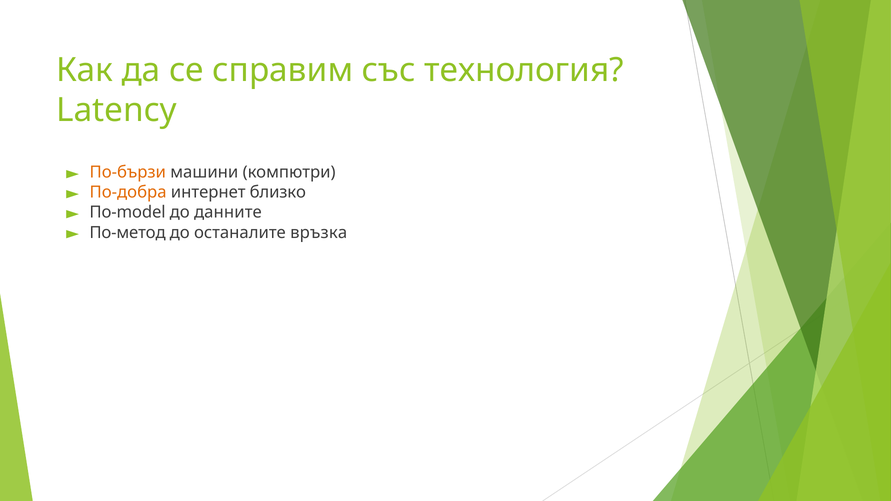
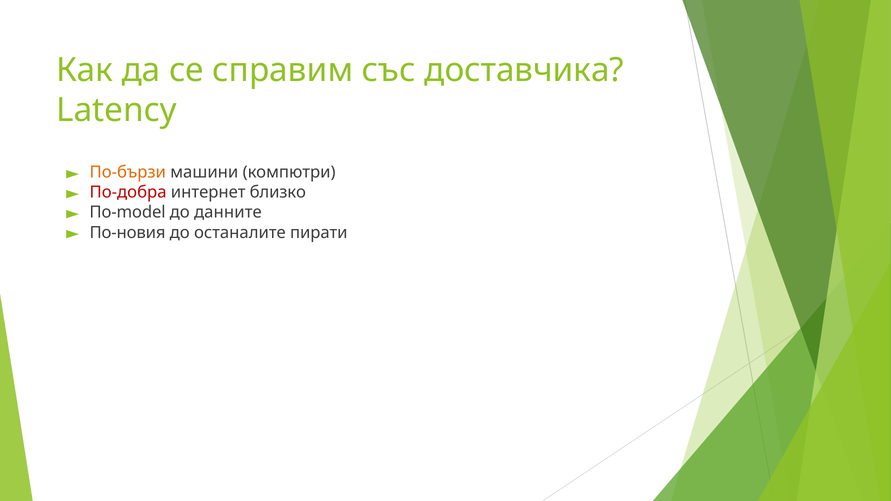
технология: технология -> доставчика (524, 70)
По-добра colour: orange -> red (128, 192)
По-метод: По-метод -> По-новия (128, 233)
връзка: връзка -> пирати (319, 233)
